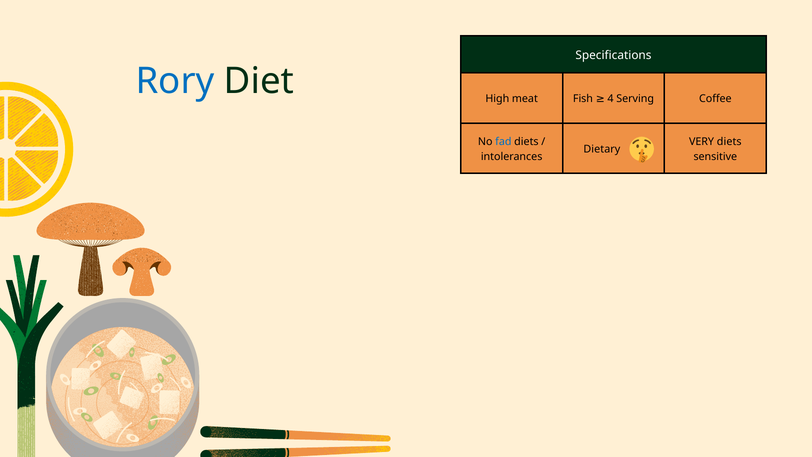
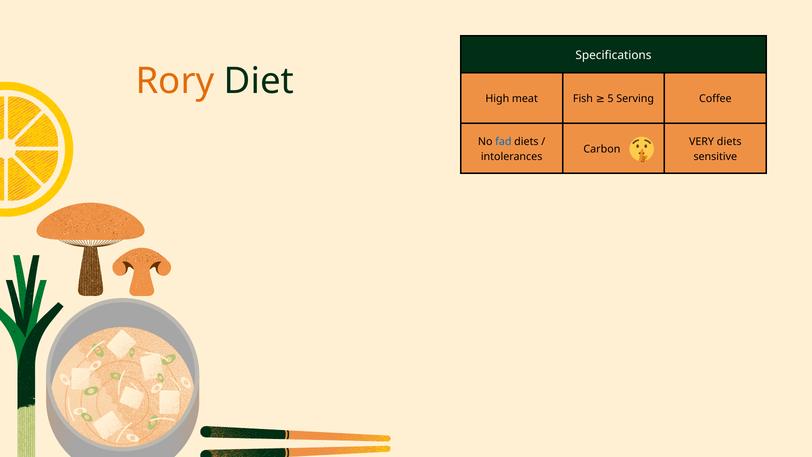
Rory colour: blue -> orange (175, 81)
4: 4 -> 5 (611, 99)
Dietary: Dietary -> Carbon (602, 149)
